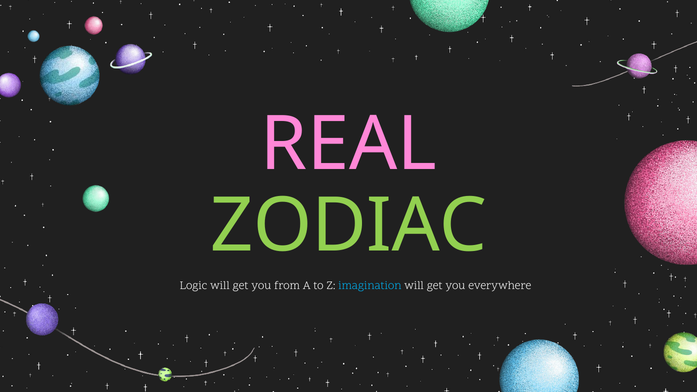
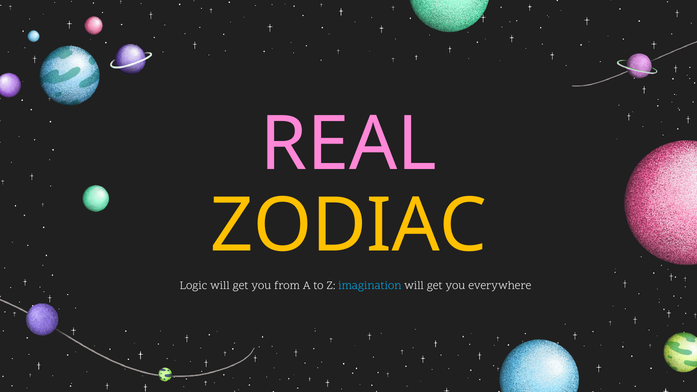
ZODIAC colour: light green -> yellow (349, 226)
